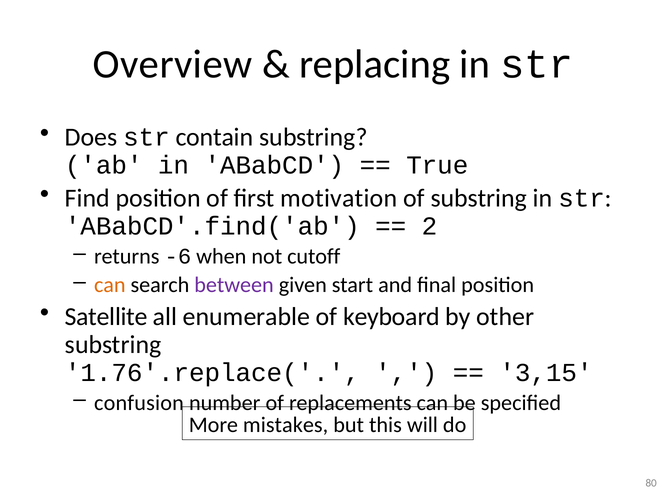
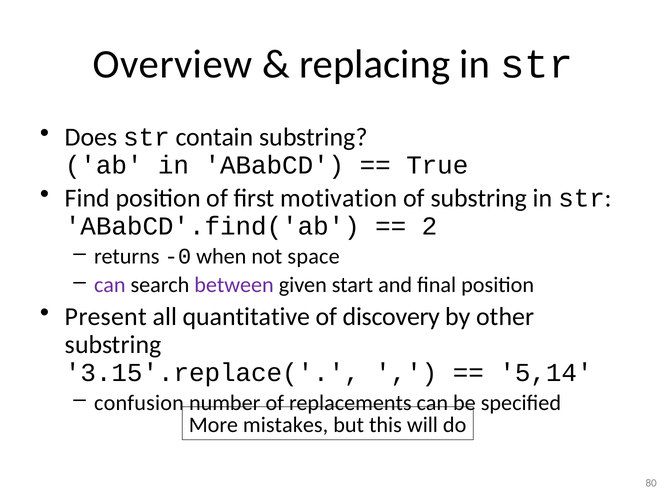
-6: -6 -> -0 (178, 257)
cutoff: cutoff -> space (314, 257)
can colour: orange -> purple (110, 285)
Satellite: Satellite -> Present (106, 317)
enumerable: enumerable -> quantitative (246, 317)
keyboard: keyboard -> discovery (391, 317)
1.76'.replace(: 1.76'.replace( -> 3.15'.replace( (212, 373)
3,15: 3,15 -> 5,14 (546, 373)
